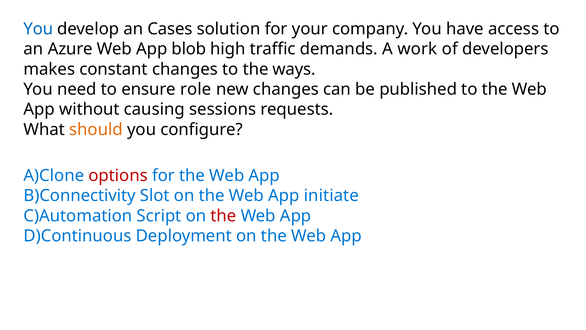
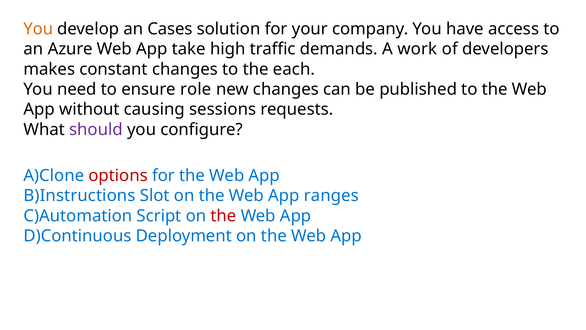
You colour: blue -> orange (38, 29)
blob: blob -> take (189, 49)
ways: ways -> each (294, 69)
should colour: orange -> purple (96, 130)
B)Connectivity: B)Connectivity -> B)Instructions (80, 196)
initiate: initiate -> ranges (331, 196)
